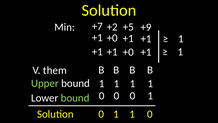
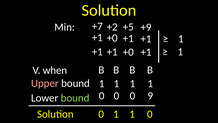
them: them -> when (55, 70)
Upper colour: light green -> pink (45, 83)
0 0 1: 1 -> 9 (150, 96)
